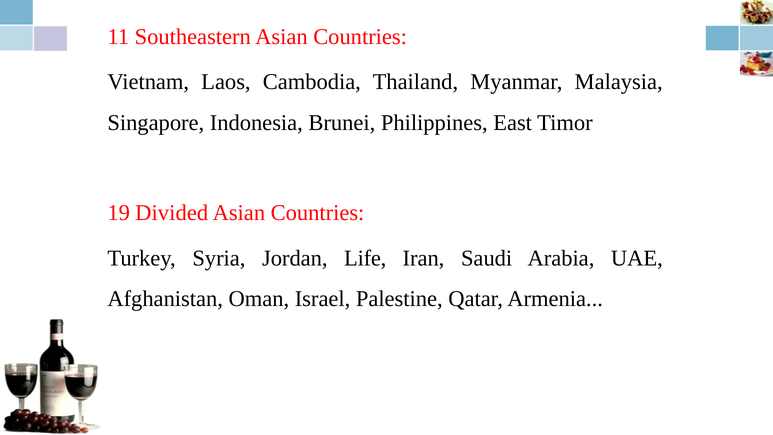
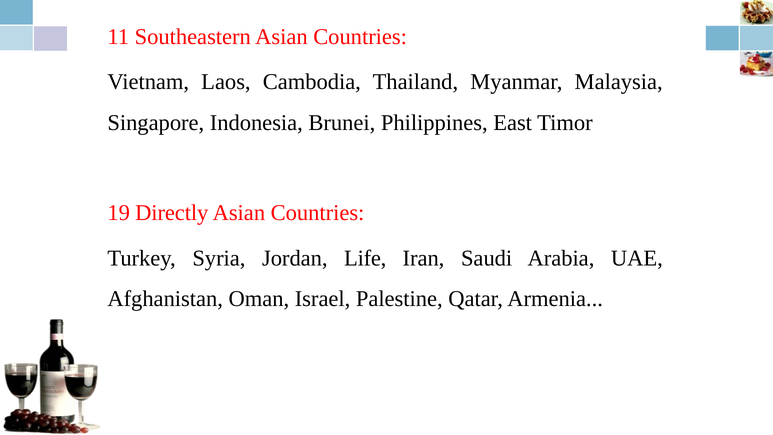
Divided: Divided -> Directly (172, 213)
